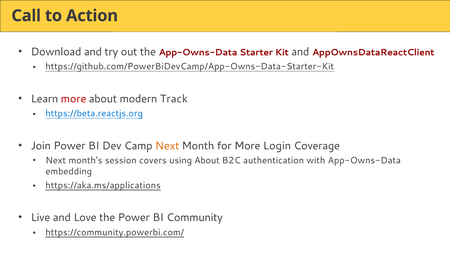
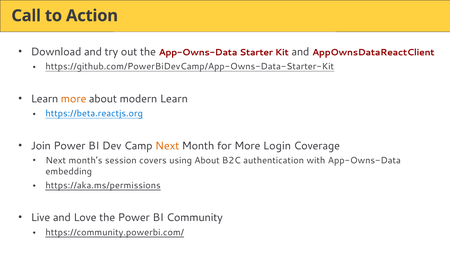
more colour: red -> orange (74, 99)
modern Track: Track -> Learn (174, 99)
https://aka.ms/applications: https://aka.ms/applications -> https://aka.ms/permissions (103, 185)
